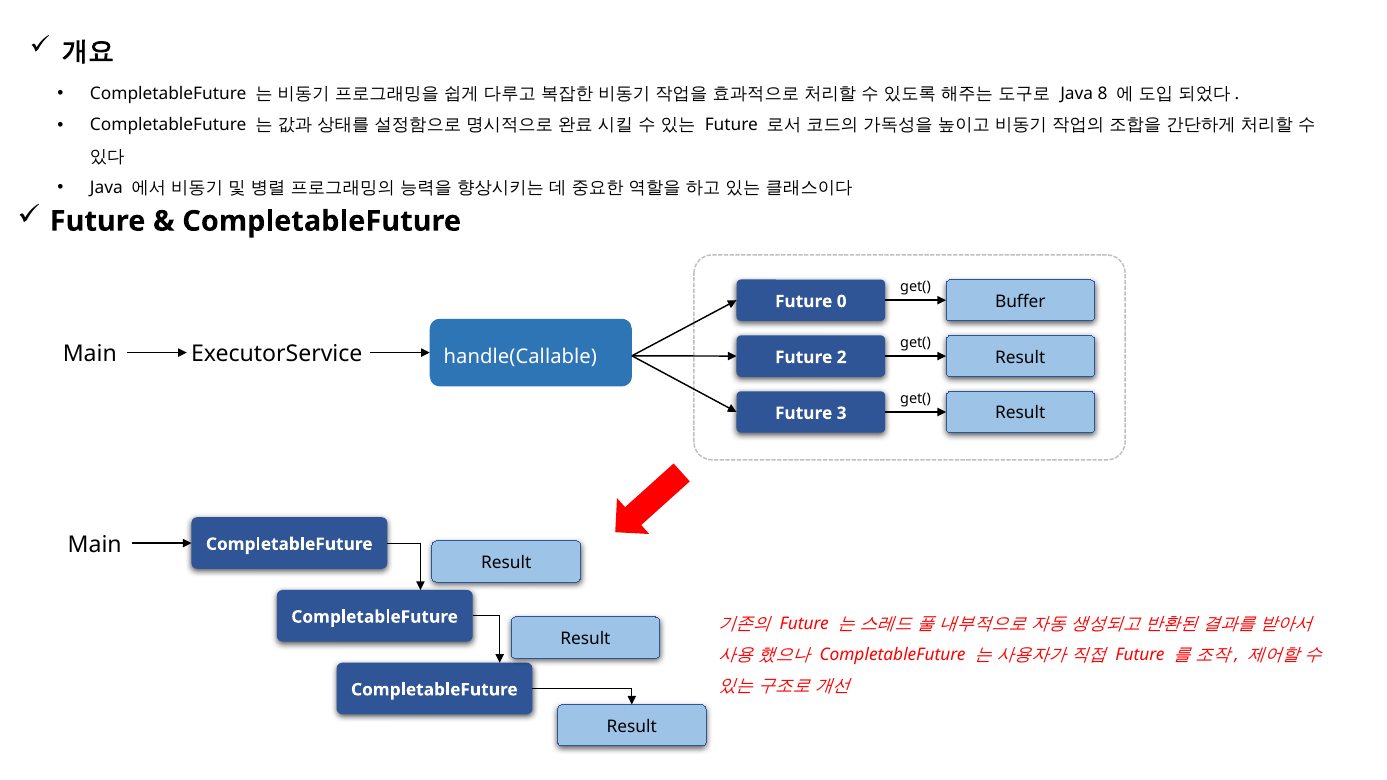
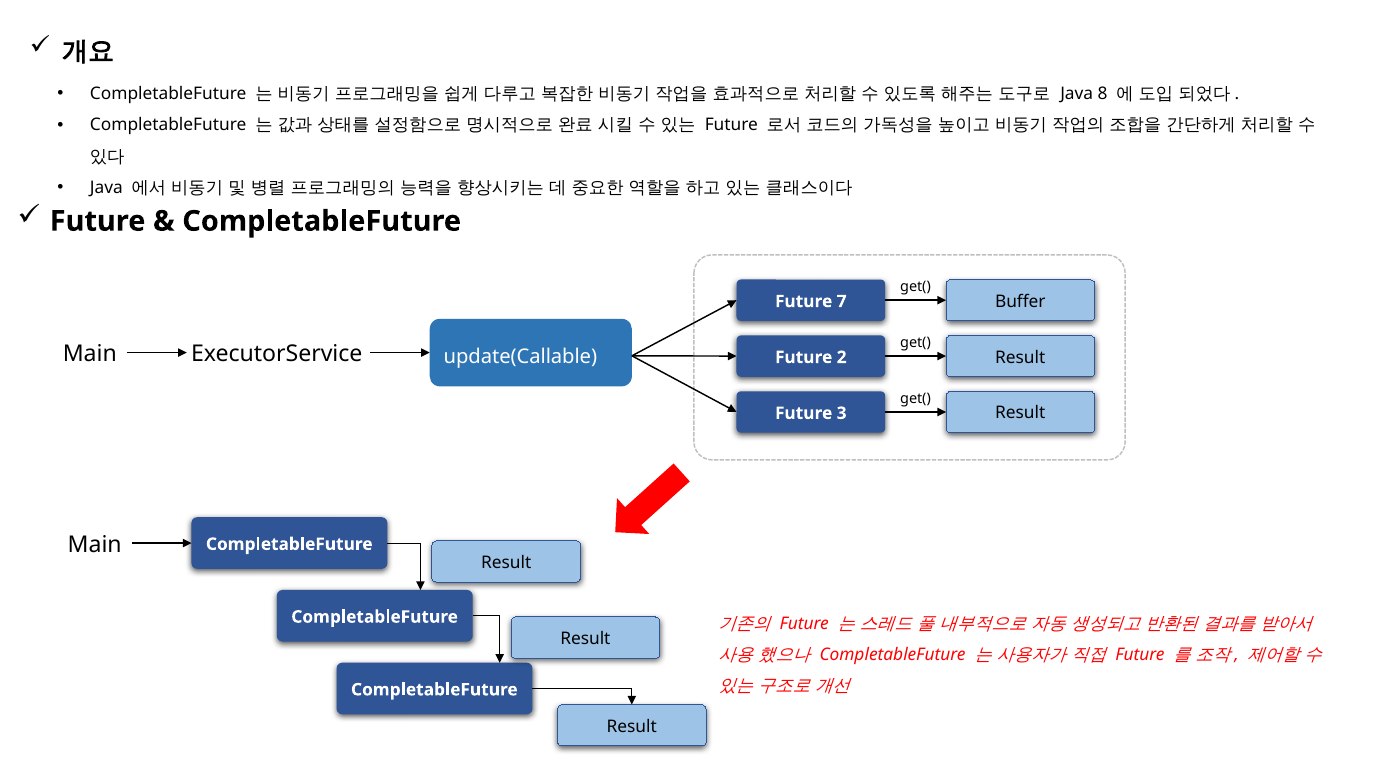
0: 0 -> 7 (842, 301)
handle(Callable: handle(Callable -> update(Callable (520, 357)
